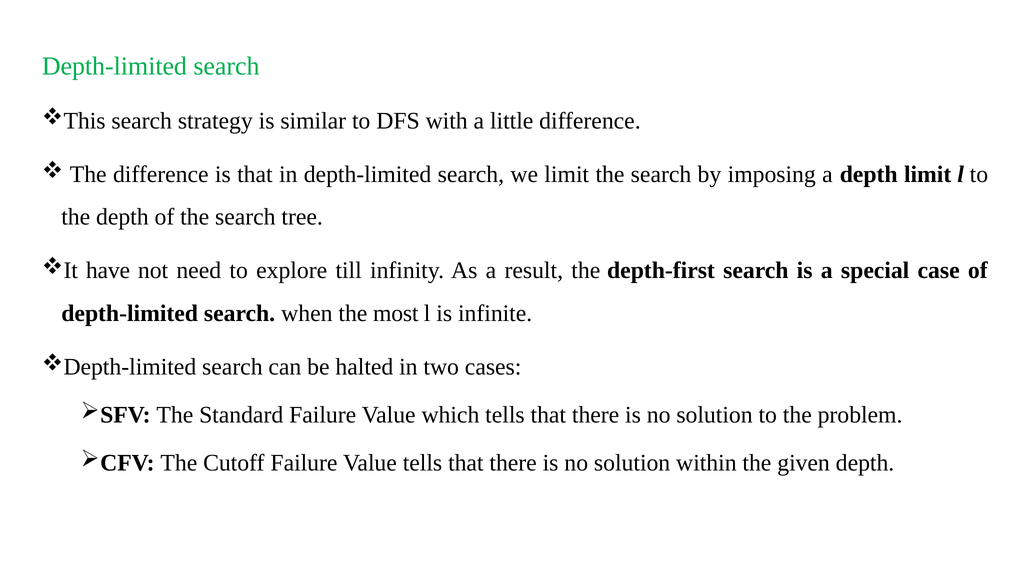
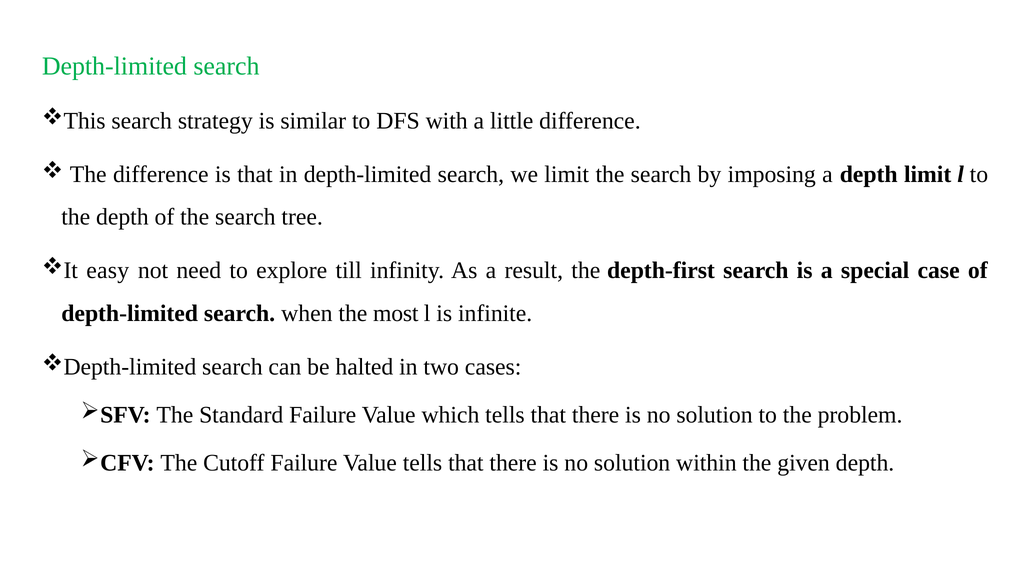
have: have -> easy (108, 270)
